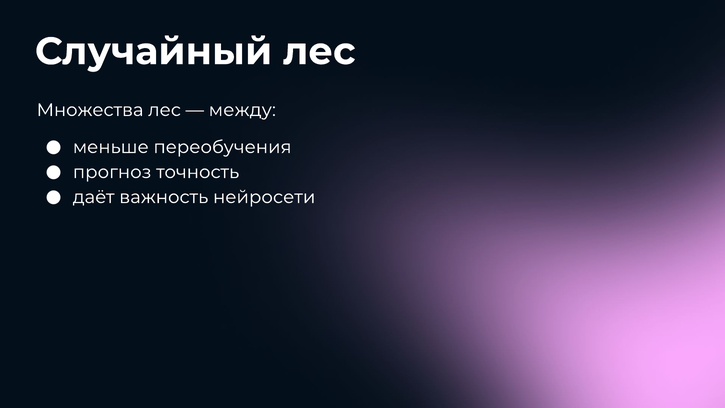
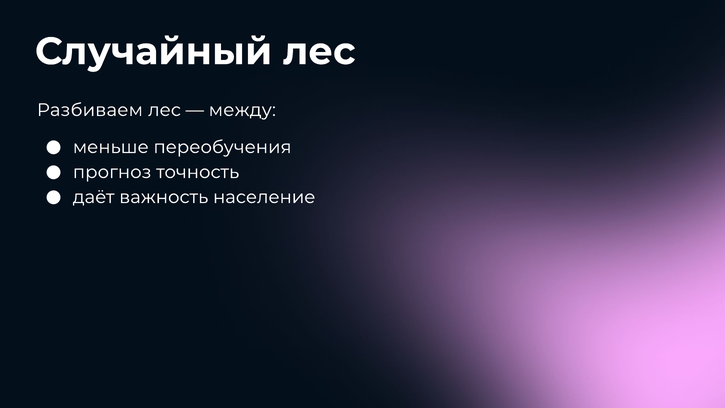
Множества: Множества -> Разбиваем (90, 110)
нейросети: нейросети -> население (264, 197)
